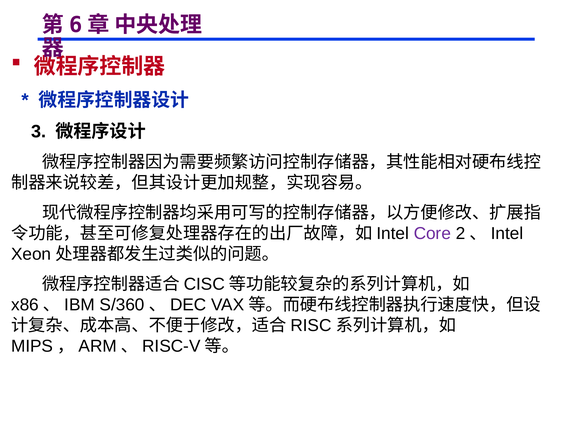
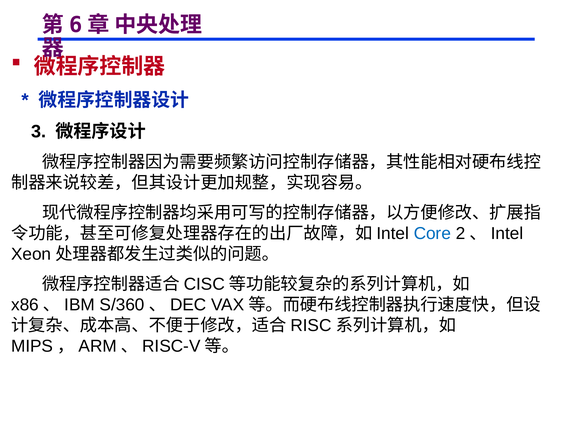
Core colour: purple -> blue (432, 234)
